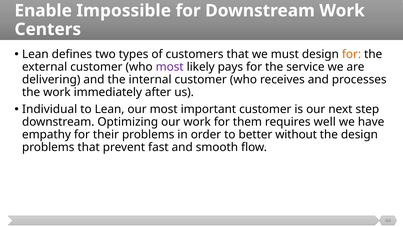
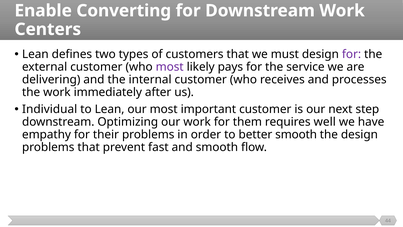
Impossible: Impossible -> Converting (124, 11)
for colour: orange -> purple (352, 54)
better without: without -> smooth (296, 135)
